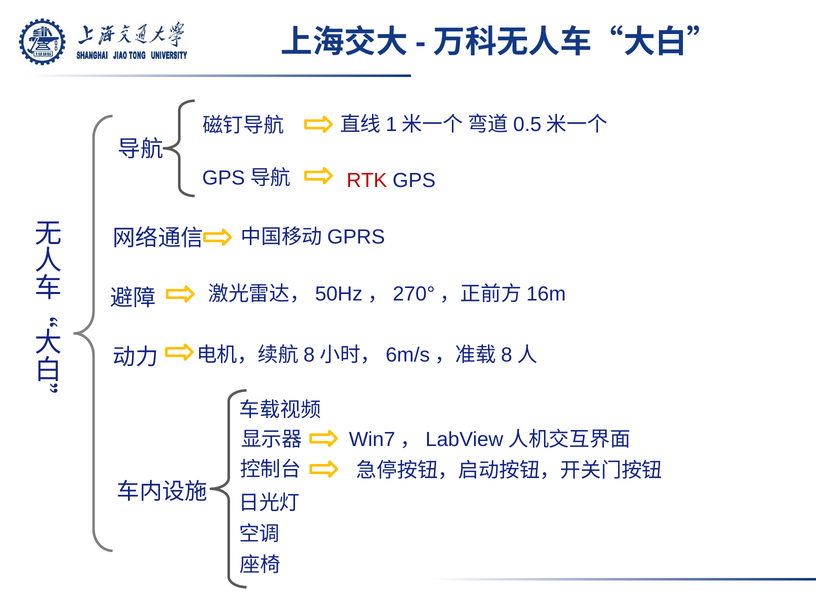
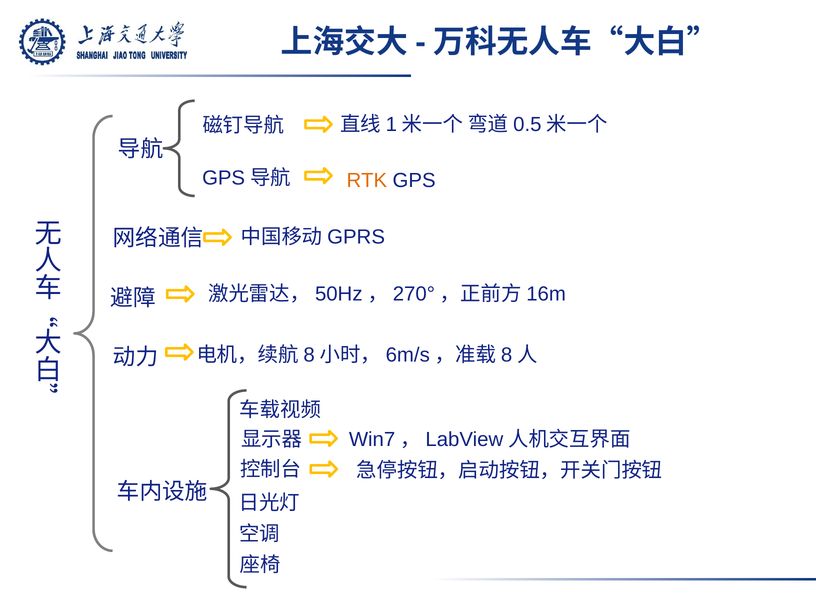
RTK colour: red -> orange (367, 180)
